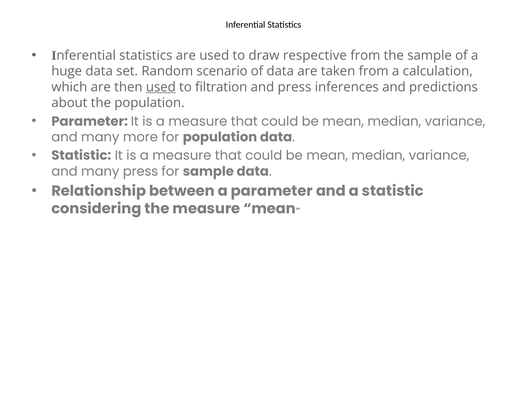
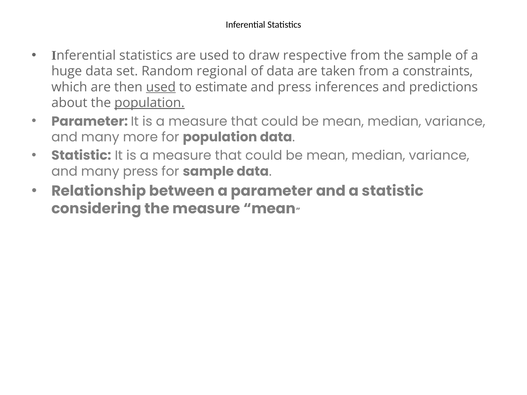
scenario: scenario -> regional (222, 71)
calculation: calculation -> constraints (438, 71)
filtration: filtration -> estimate (221, 87)
population underline: none -> present (149, 103)
